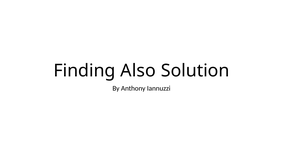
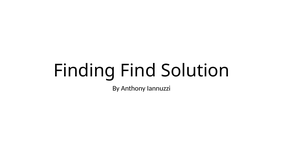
Also: Also -> Find (138, 71)
